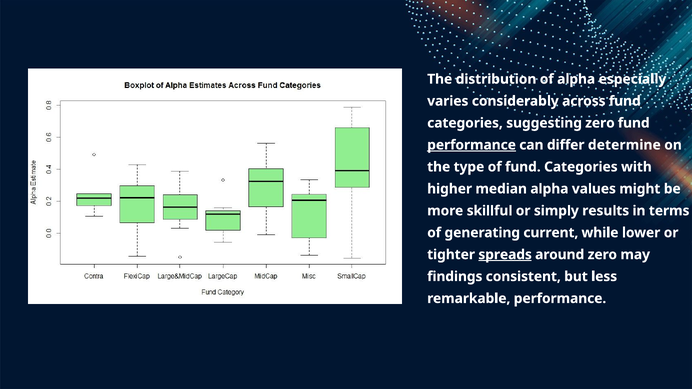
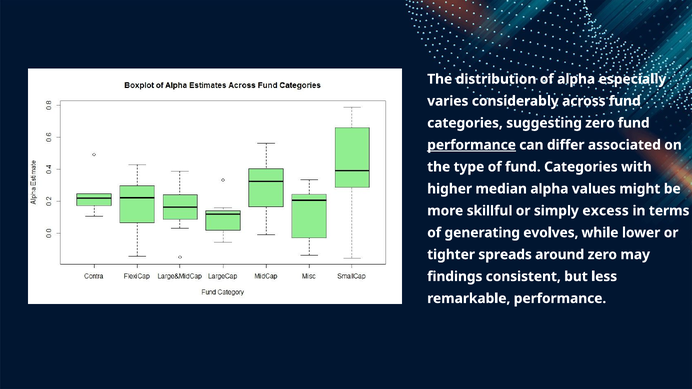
determine: determine -> associated (624, 145)
results: results -> excess (606, 211)
current: current -> evolves (551, 233)
spreads underline: present -> none (505, 255)
